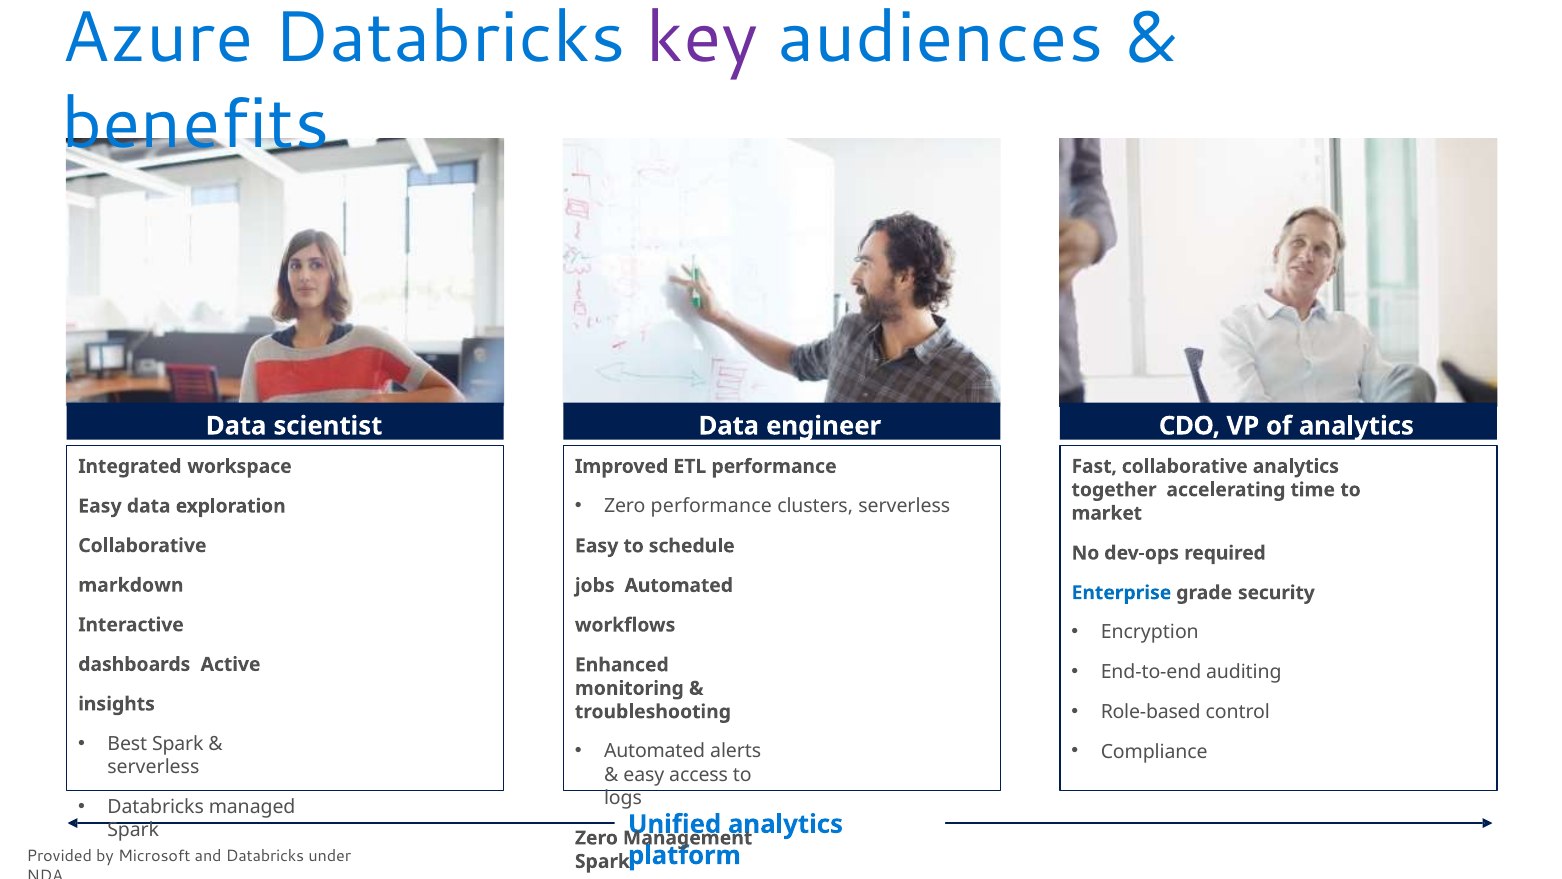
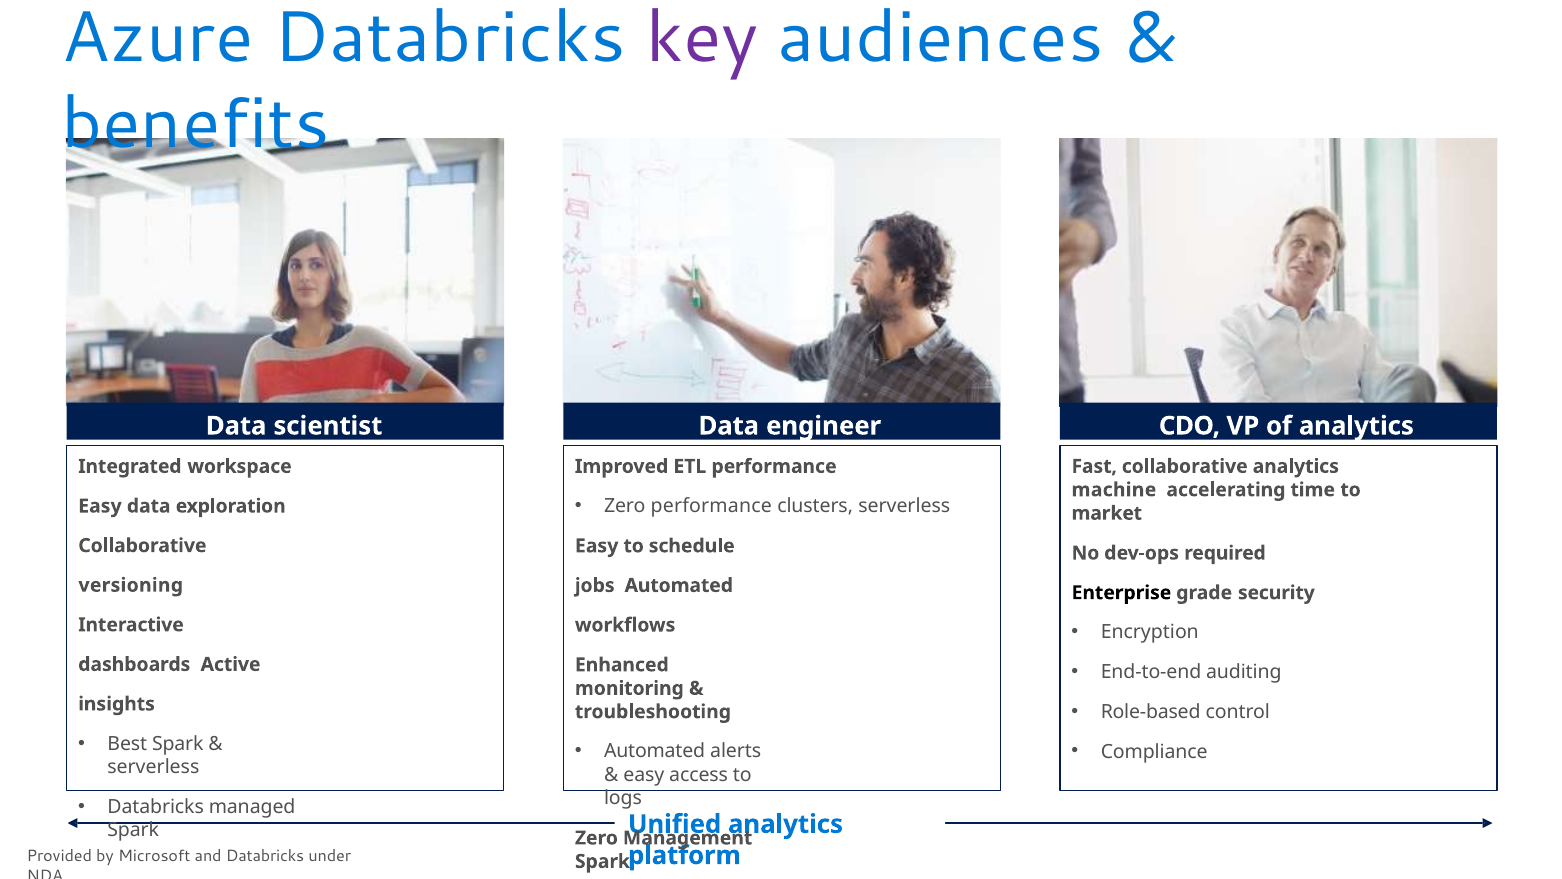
together: together -> machine (1114, 490)
markdown: markdown -> versioning (131, 585)
Enterprise colour: blue -> black (1121, 593)
